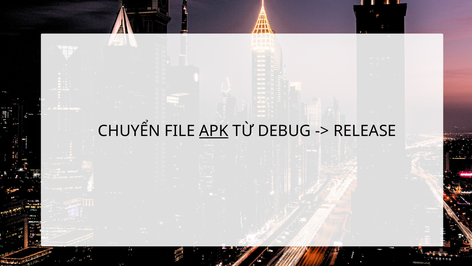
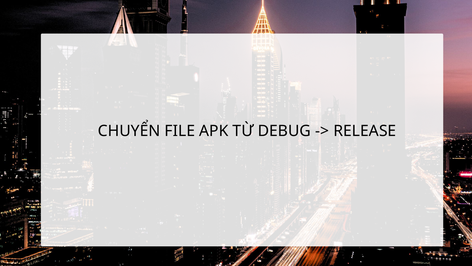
APK underline: present -> none (214, 131)
